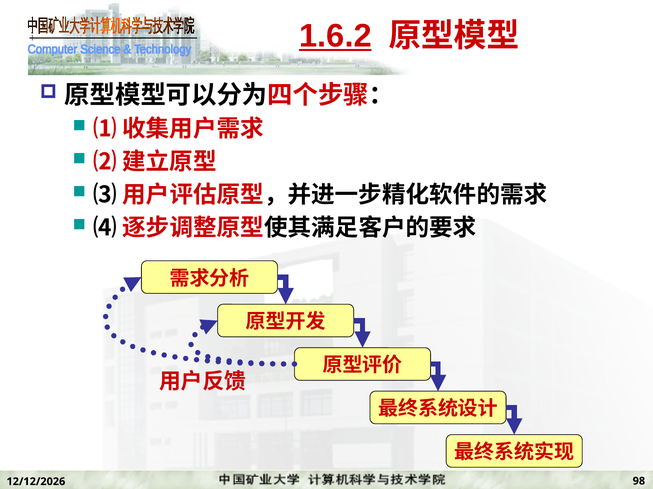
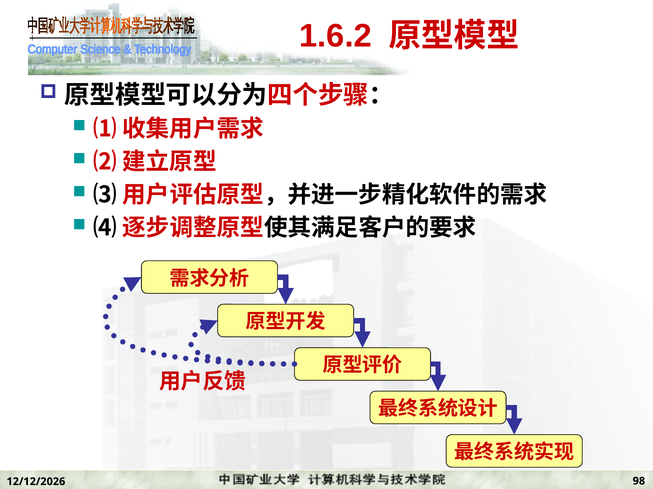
1.6.2 underline: present -> none (335, 36)
